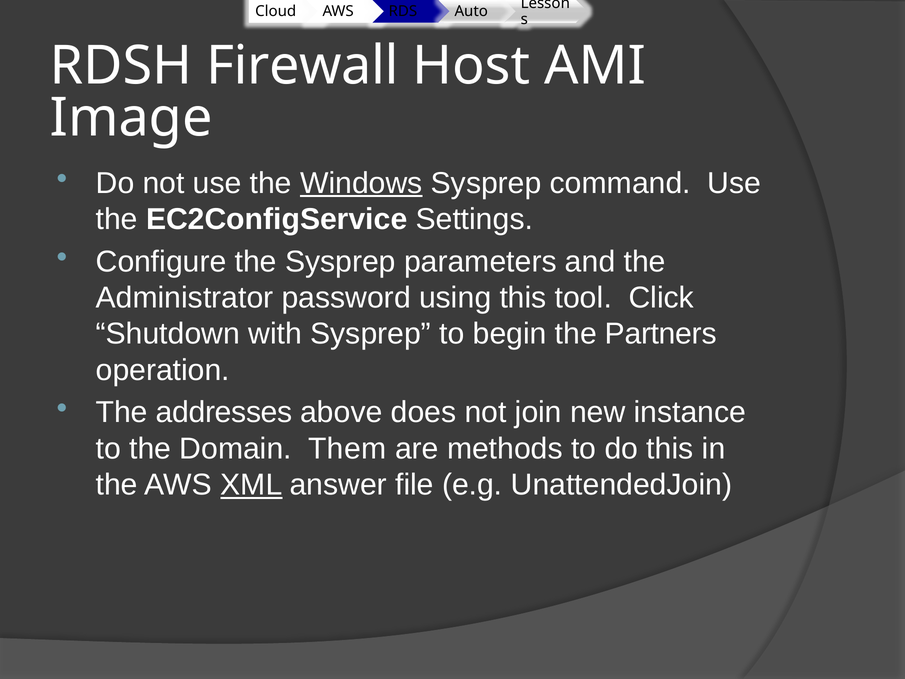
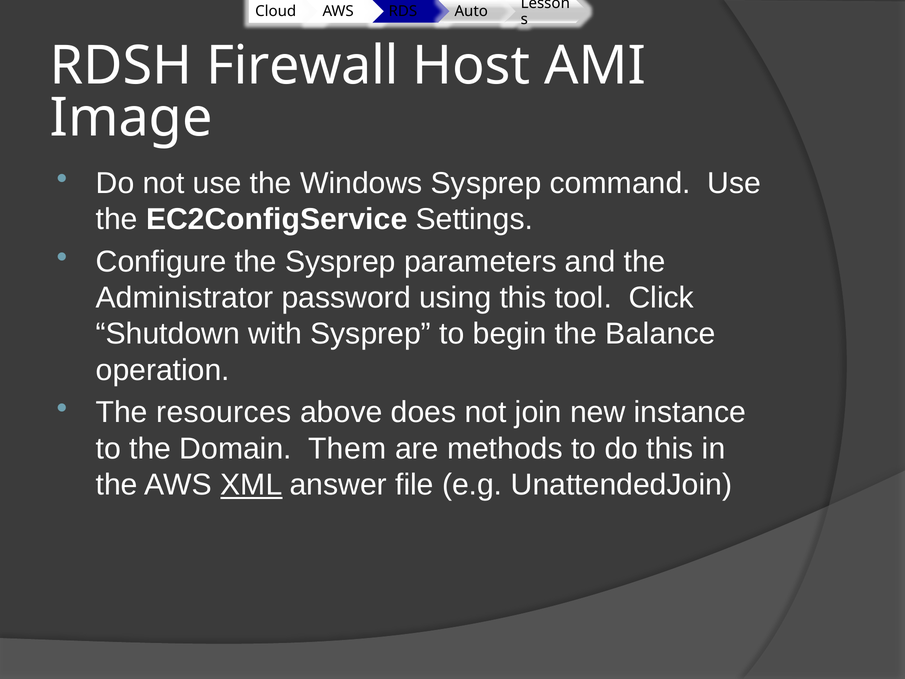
Windows underline: present -> none (361, 183)
Partners: Partners -> Balance (660, 334)
addresses: addresses -> resources (224, 412)
